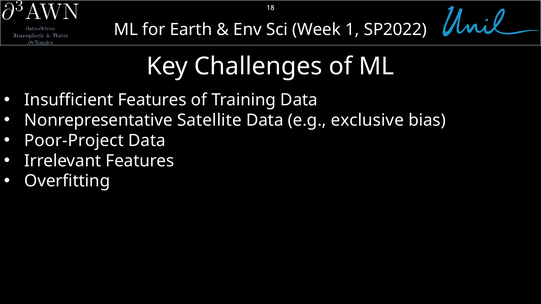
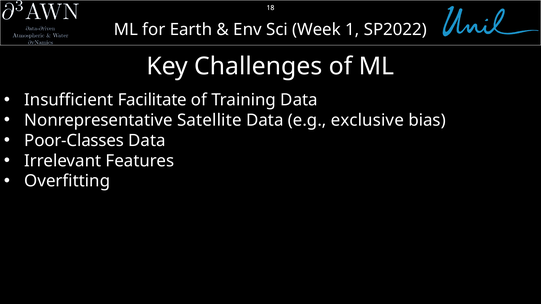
Insufficient Features: Features -> Facilitate (152, 100)
Poor-Project: Poor-Project -> Poor-Classes (74, 141)
